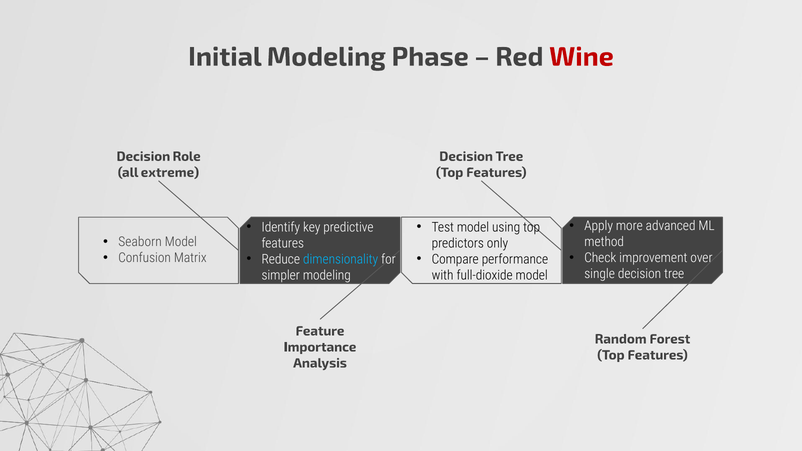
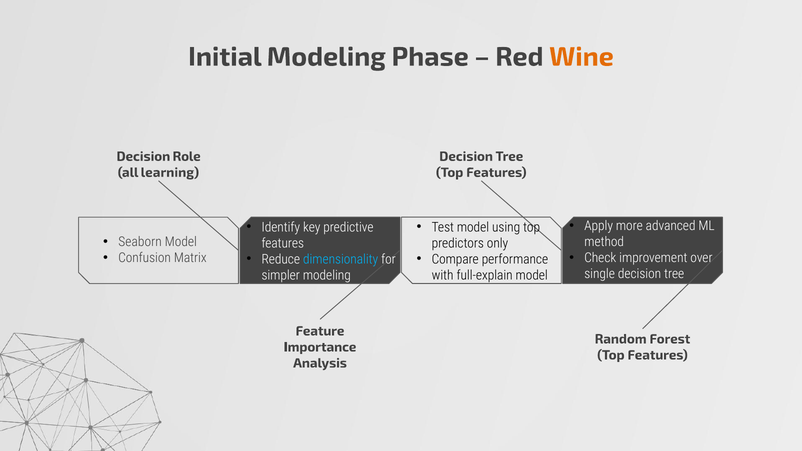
Wine colour: red -> orange (581, 57)
extreme: extreme -> learning (170, 173)
full-dioxide: full-dioxide -> full-explain (485, 275)
